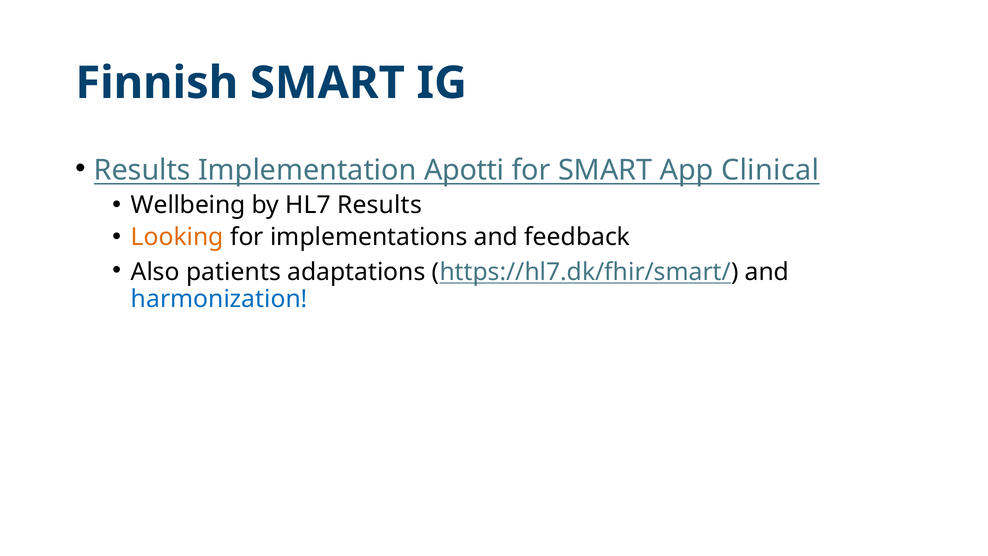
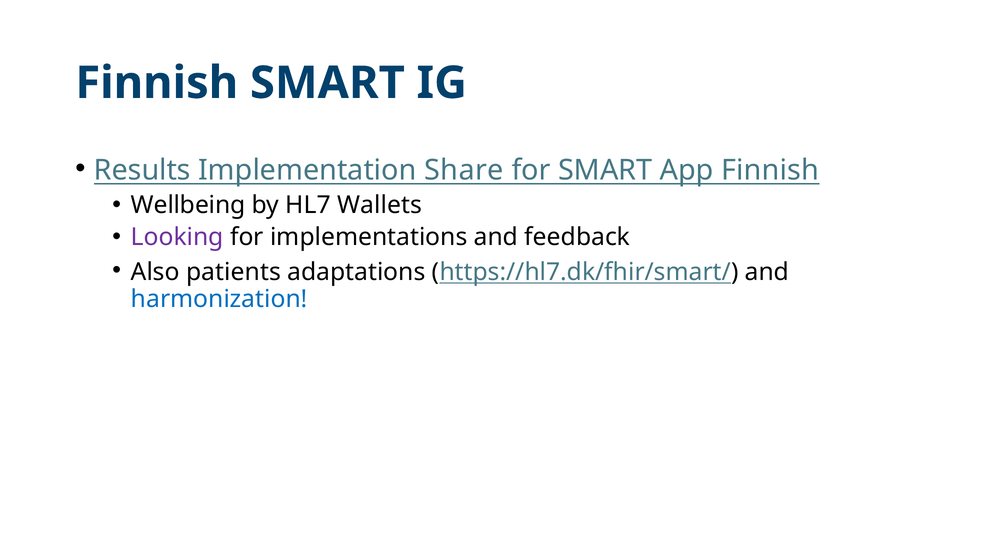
Apotti: Apotti -> Share (464, 170)
App Clinical: Clinical -> Finnish (770, 170)
HL7 Results: Results -> Wallets (380, 205)
Looking colour: orange -> purple (177, 237)
